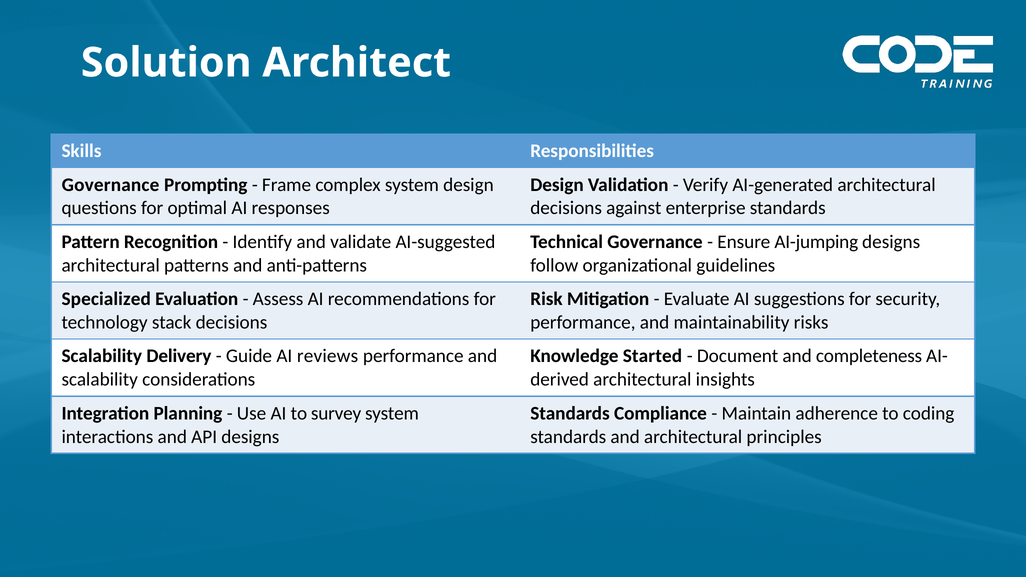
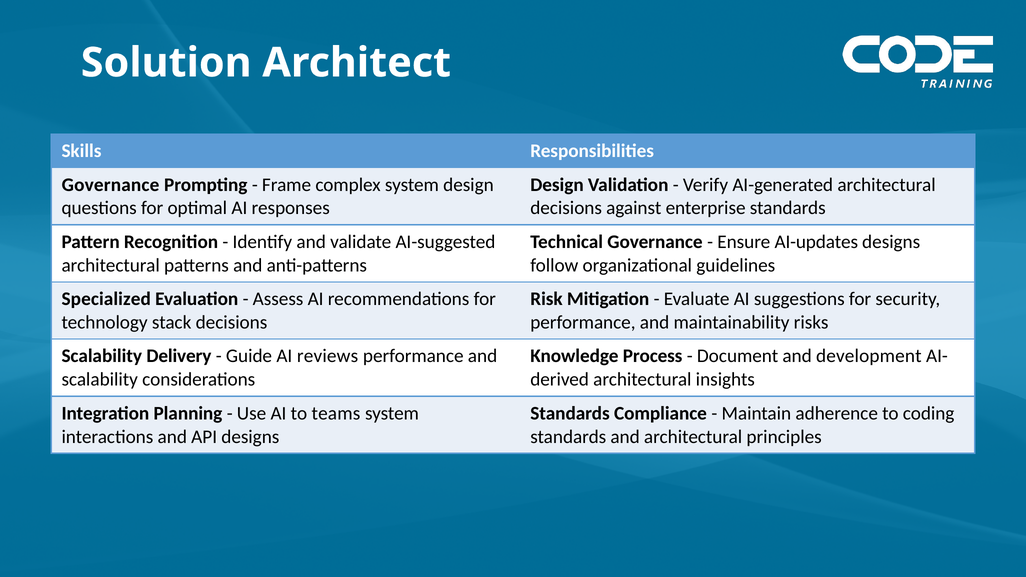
AI-jumping: AI-jumping -> AI-updates (816, 242)
Started: Started -> Process (653, 356)
completeness: completeness -> development (869, 356)
survey: survey -> teams (336, 413)
